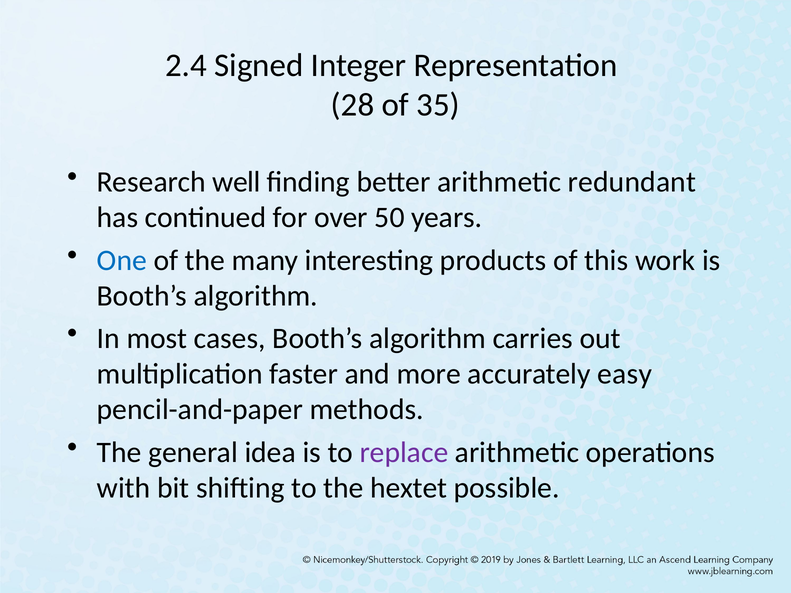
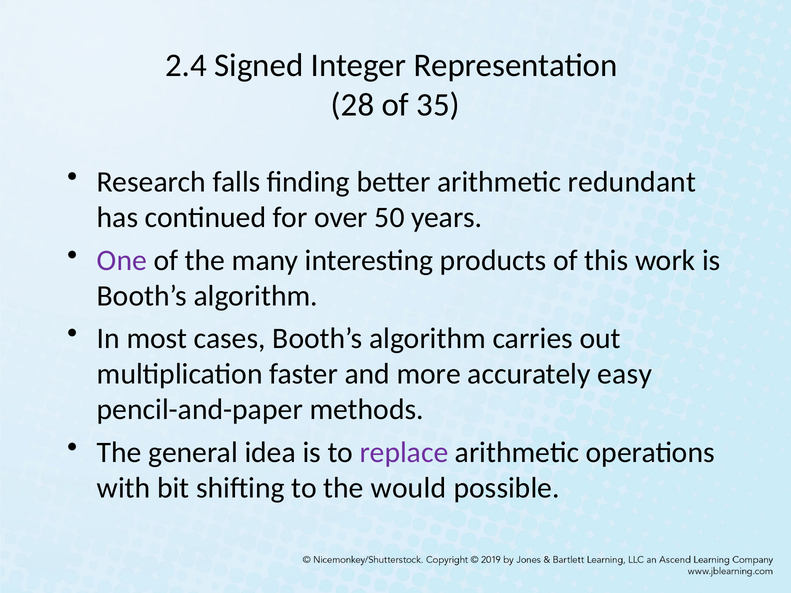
well: well -> falls (236, 182)
One colour: blue -> purple (122, 260)
hextet: hextet -> would (409, 488)
